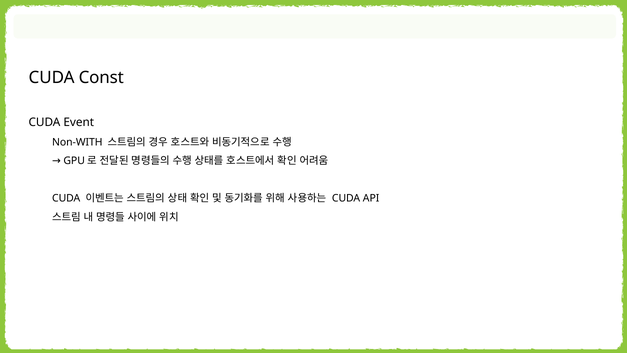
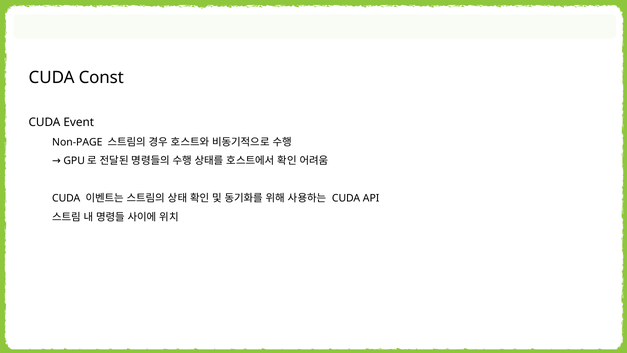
Non-WITH: Non-WITH -> Non-PAGE (77, 142)
